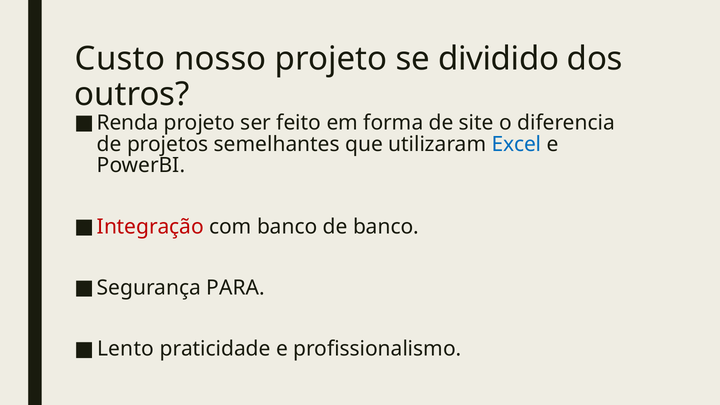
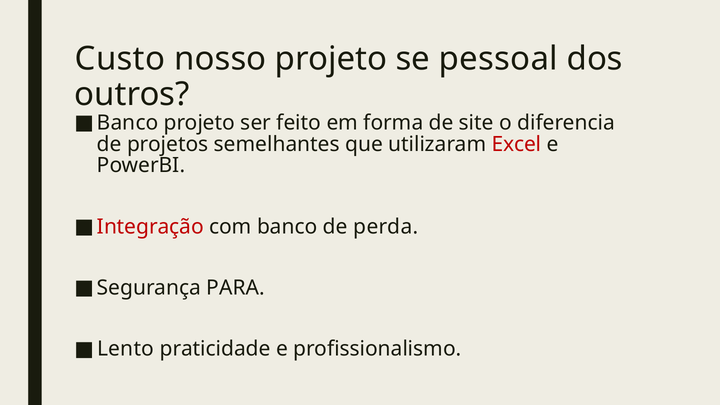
dividido: dividido -> pessoal (498, 59)
Renda: Renda -> Banco (128, 123)
Excel colour: blue -> red (516, 144)
de banco: banco -> perda (386, 227)
